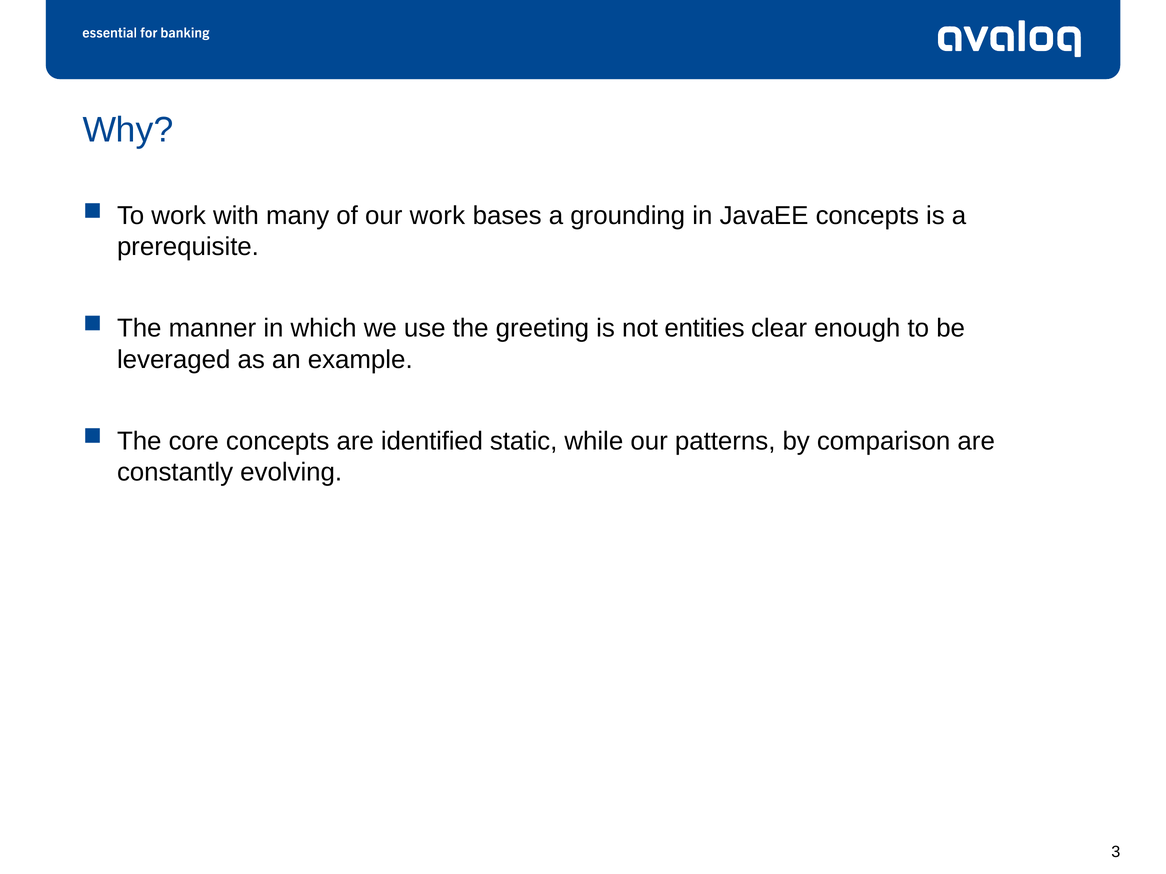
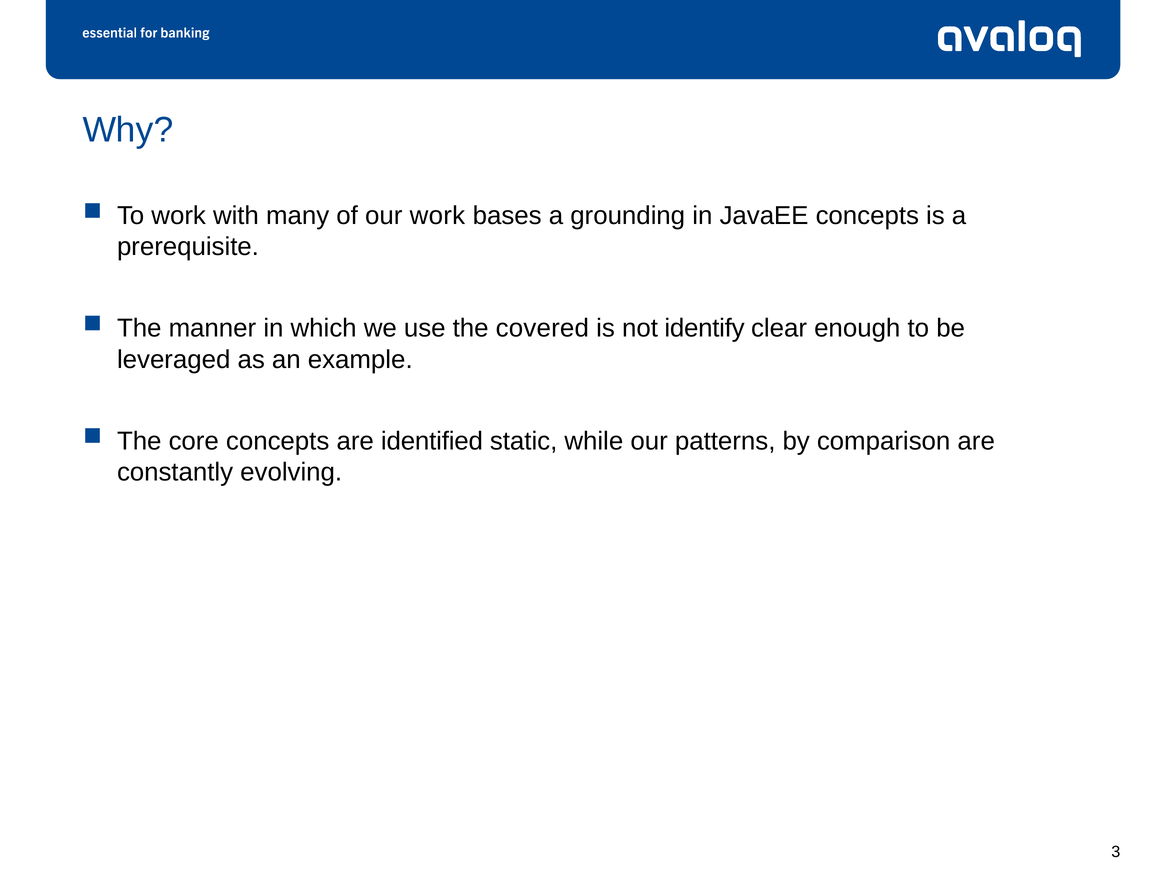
greeting: greeting -> covered (542, 329)
entities: entities -> identify (705, 329)
